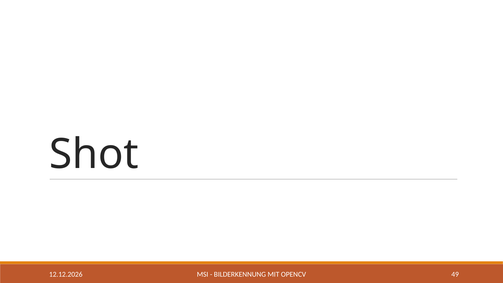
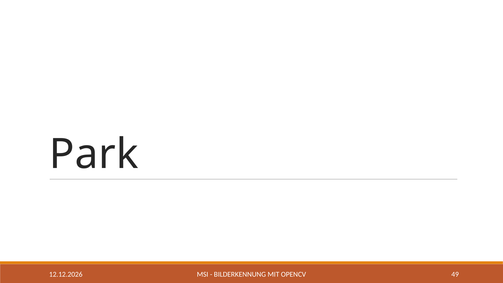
Shot: Shot -> Park (94, 154)
